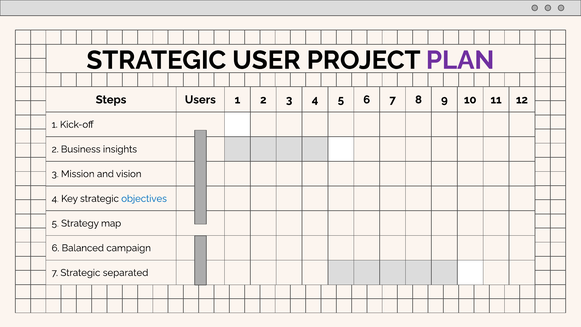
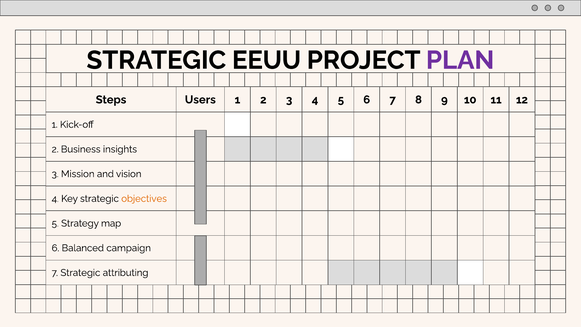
USER: USER -> EEUU (267, 60)
objectives colour: blue -> orange (144, 199)
separated: separated -> attributing (126, 273)
